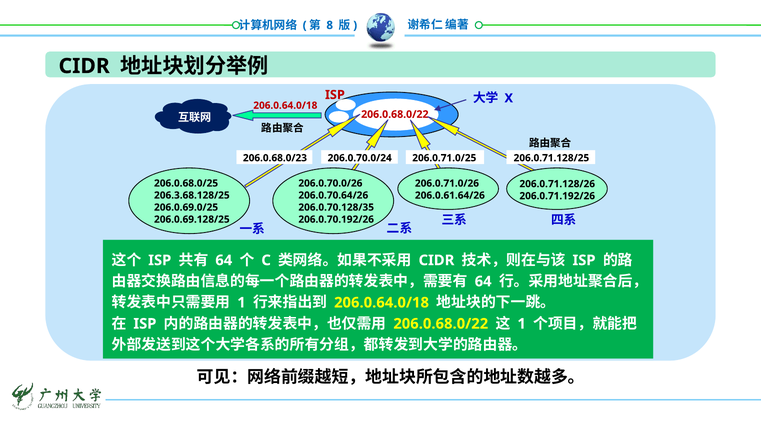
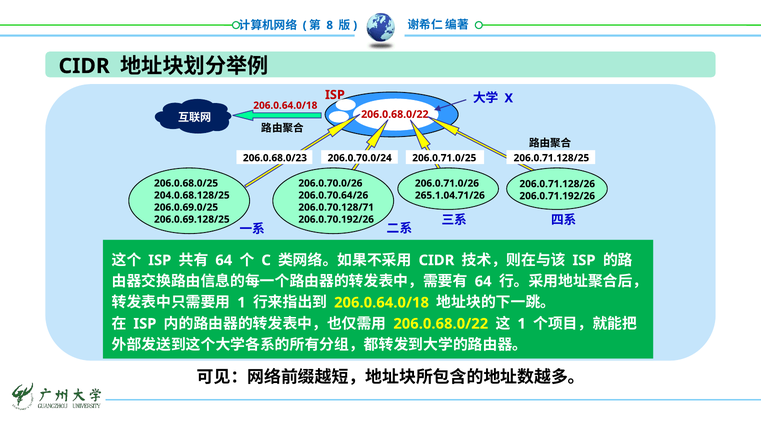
206.3.68.128/25: 206.3.68.128/25 -> 204.0.68.128/25 (192, 195)
206.0.61.64/26: 206.0.61.64/26 -> 265.1.04.71/26 (450, 195)
206.0.70.128/35: 206.0.70.128/35 -> 206.0.70.128/71 (336, 207)
